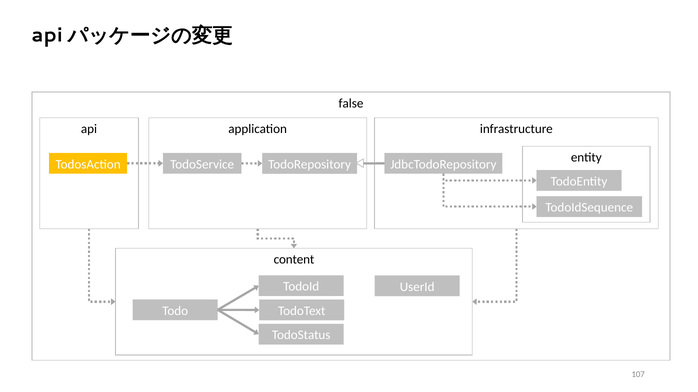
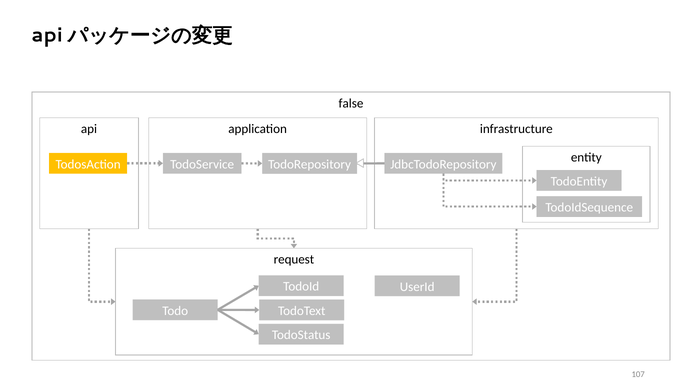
content: content -> request (294, 260)
